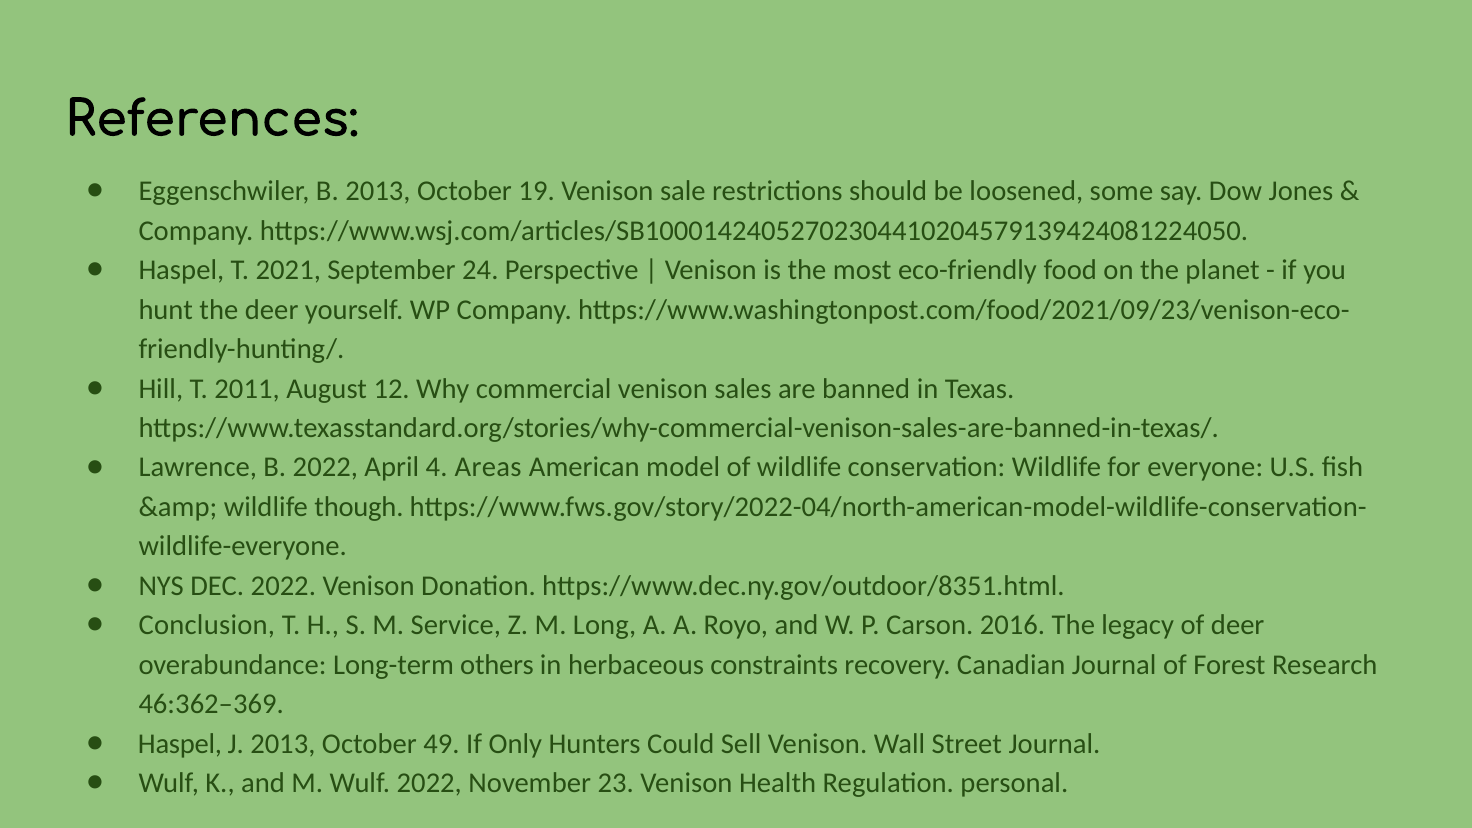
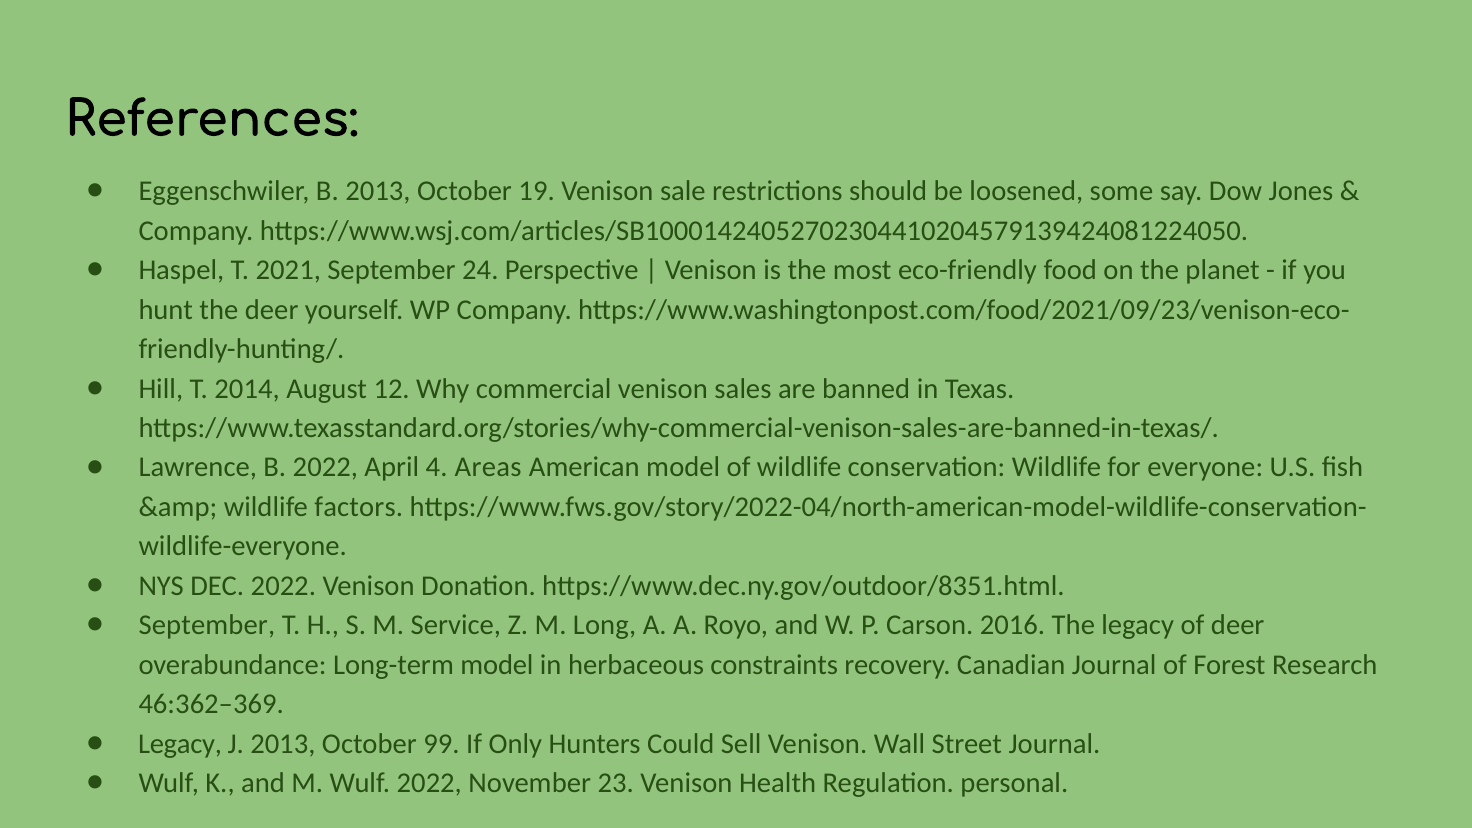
2011: 2011 -> 2014 (247, 389)
though: though -> factors (359, 507)
Conclusion: Conclusion -> September (207, 625)
Long-term others: others -> model (497, 665)
Haspel: Haspel -> Legacy (180, 744)
49: 49 -> 99 (441, 744)
